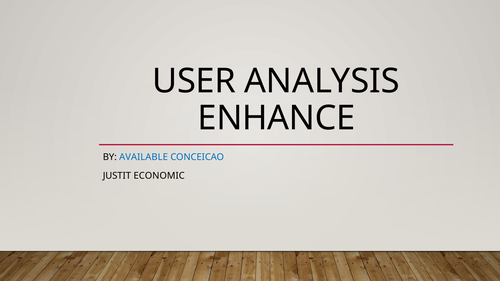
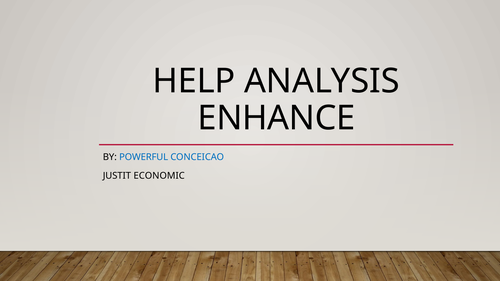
USER: USER -> HELP (194, 81)
AVAILABLE: AVAILABLE -> POWERFUL (144, 157)
